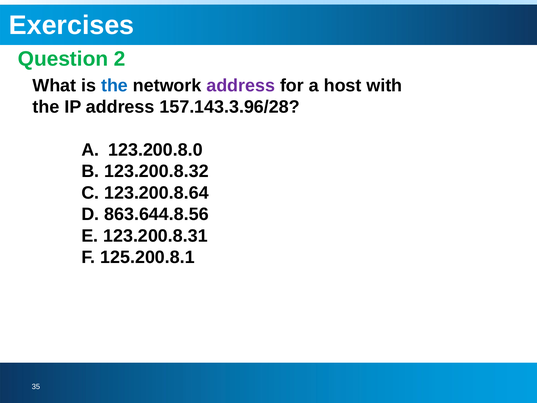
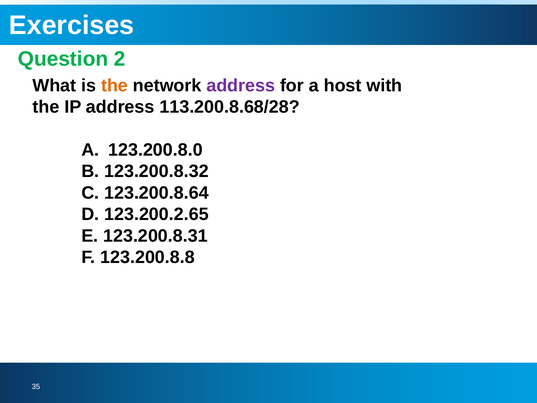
the colour: blue -> orange (115, 85)
157.143.3.96/28: 157.143.3.96/28 -> 113.200.8.68/28 (230, 107)
863.644.8.56: 863.644.8.56 -> 123.200.2.65 (156, 214)
125.200.8.1: 125.200.8.1 -> 123.200.8.8 (147, 257)
